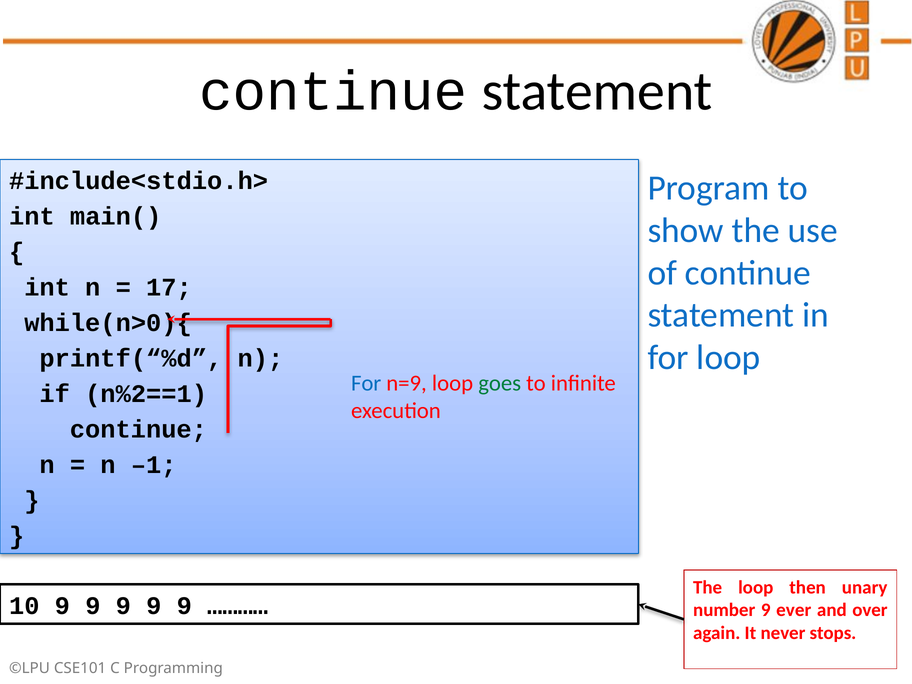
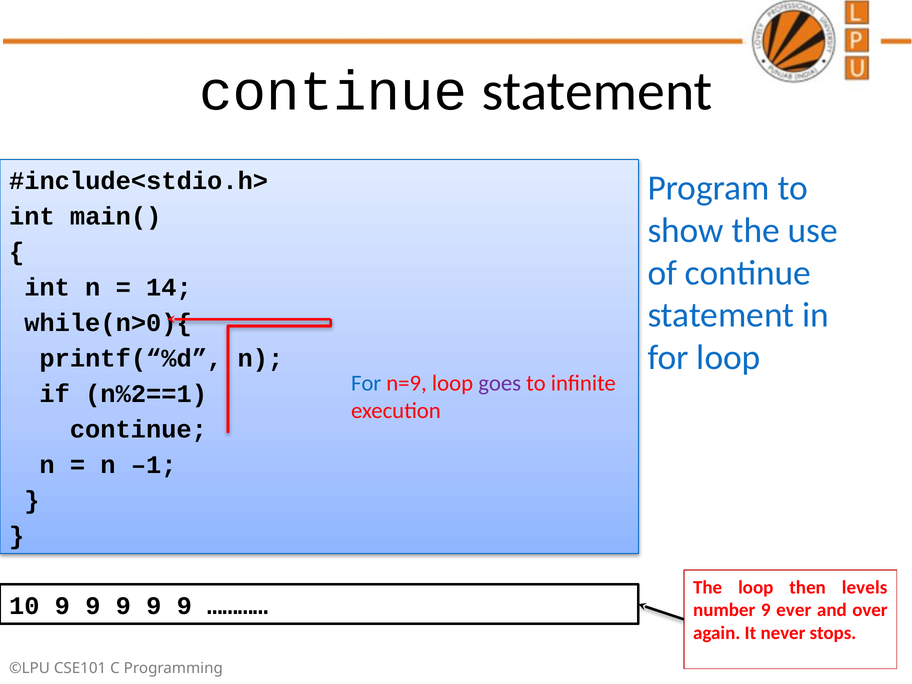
17: 17 -> 14 (169, 287)
goes colour: green -> purple (500, 383)
unary: unary -> levels (865, 587)
